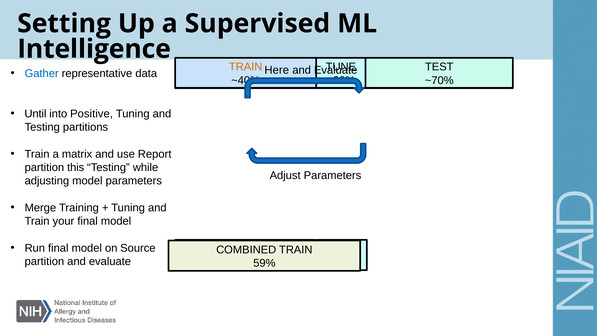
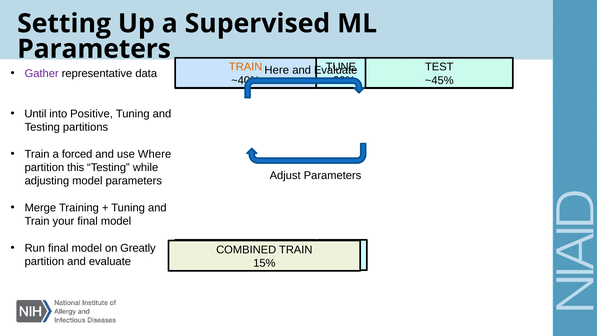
Intelligence: Intelligence -> Parameters (94, 49)
Gather colour: blue -> purple (42, 73)
~70%: ~70% -> ~45% (439, 80)
matrix: matrix -> forced (77, 154)
Report: Report -> Where (155, 154)
Source: Source -> Greatly (138, 248)
59%: 59% -> 15% (264, 263)
